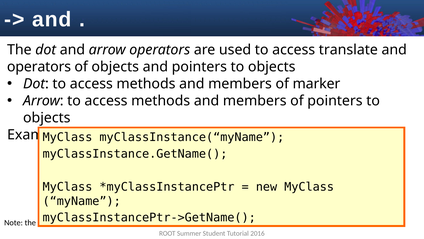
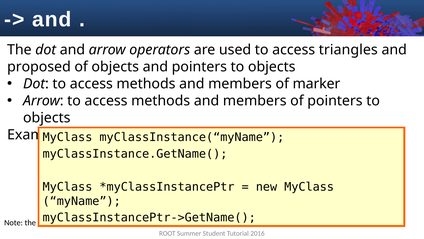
translate: translate -> triangles (348, 50)
operators: operators -> proposed (39, 67)
